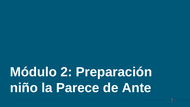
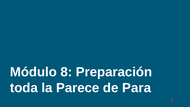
2: 2 -> 8 (66, 72)
niño: niño -> toda (24, 88)
Ante: Ante -> Para (137, 88)
